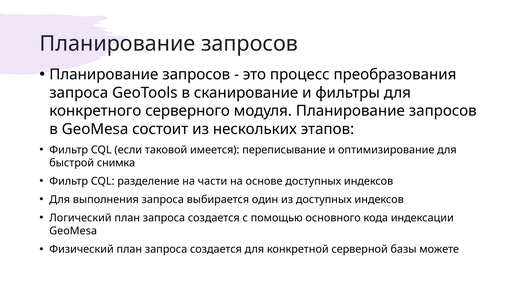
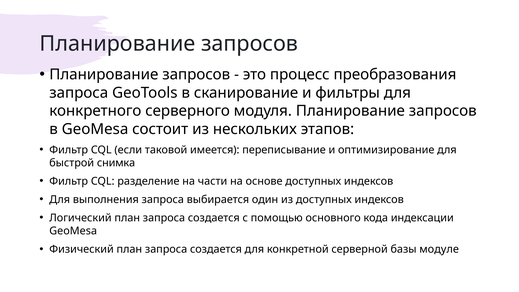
можете: можете -> модуле (439, 249)
